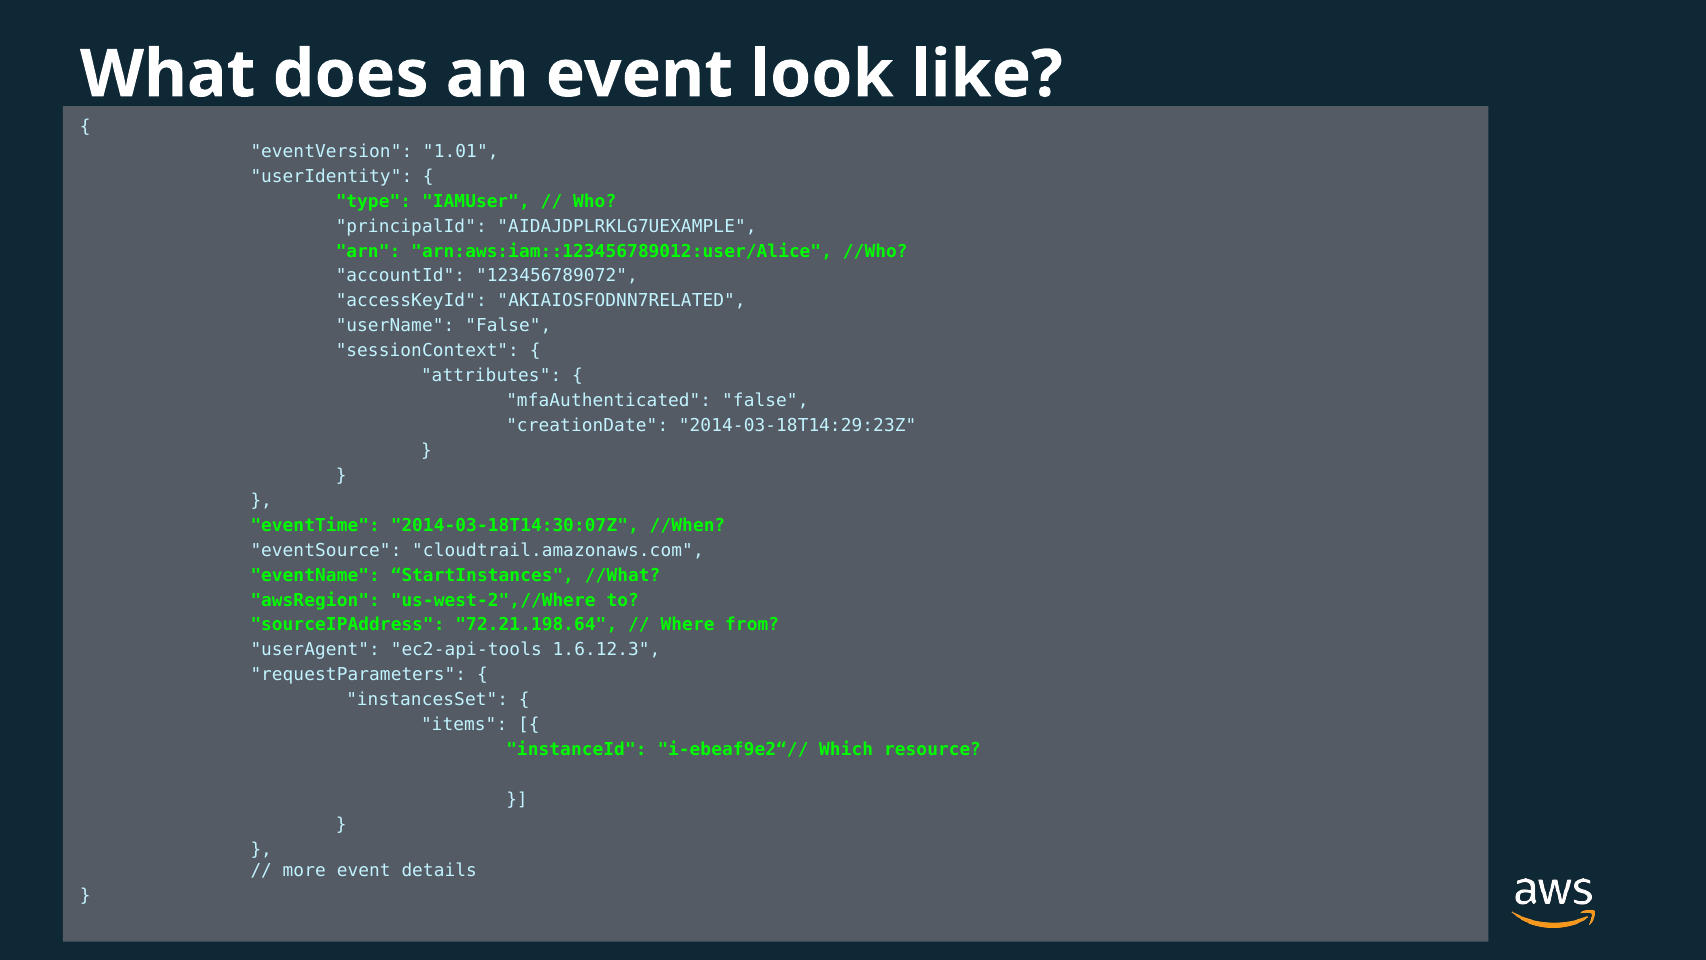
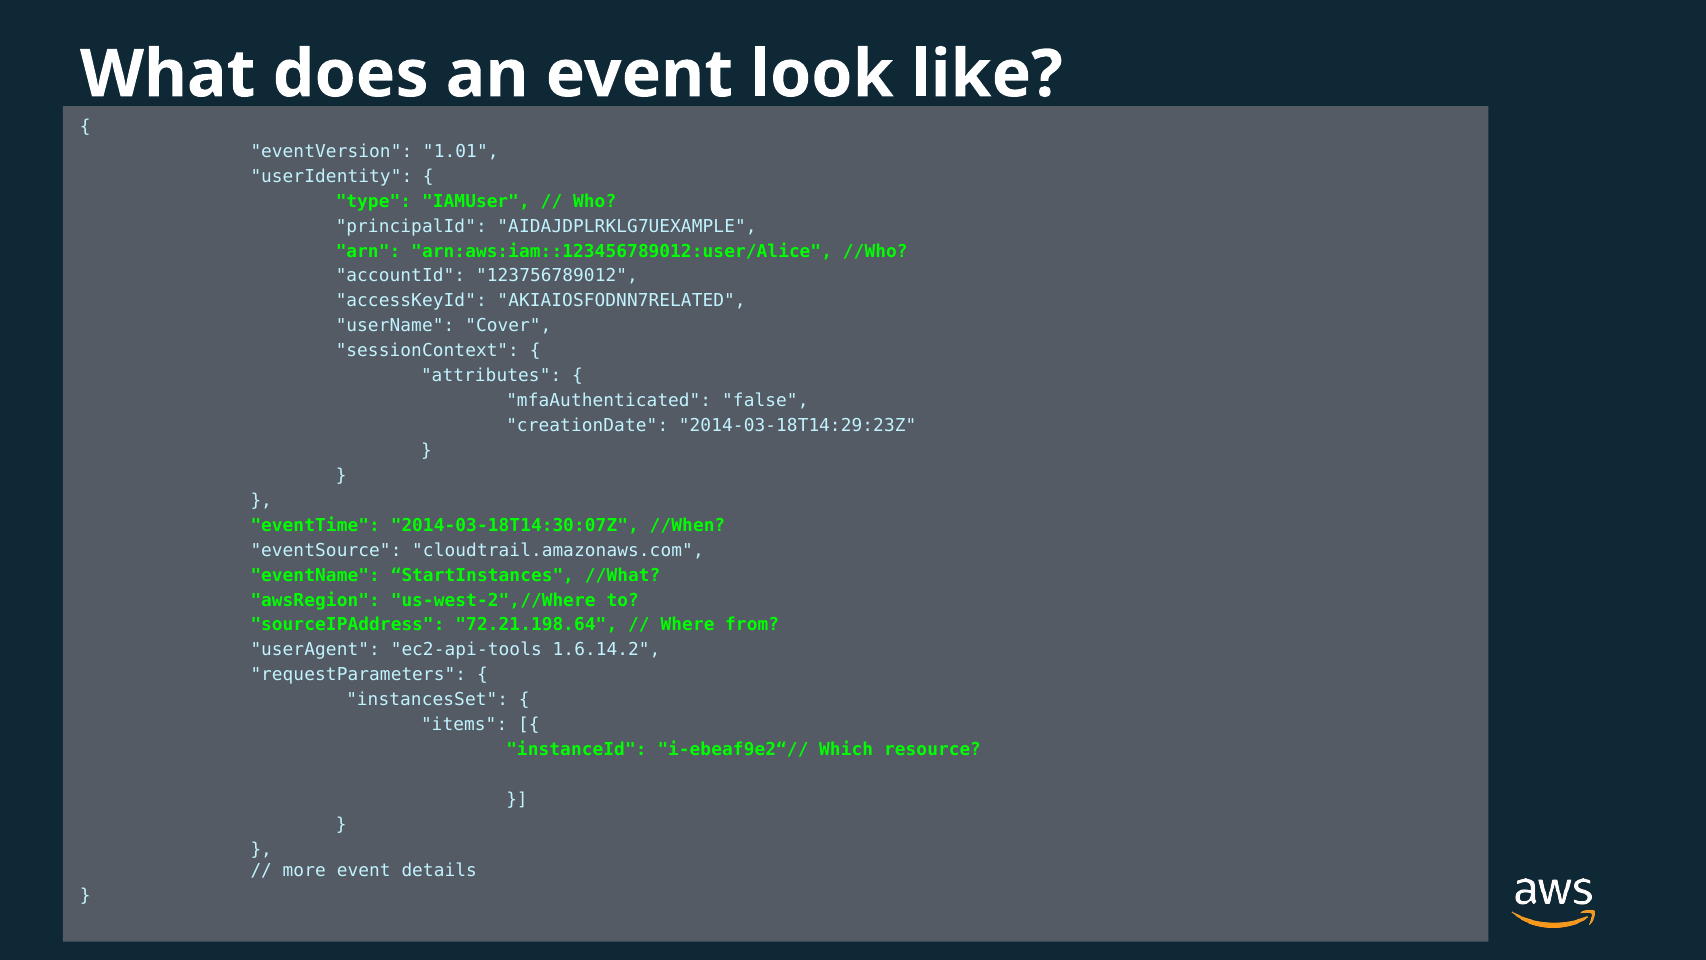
123456789072: 123456789072 -> 123756789012 (557, 276)
userName False: False -> Cover (508, 326)
1.6.12.3: 1.6.12.3 -> 1.6.14.2 (607, 650)
